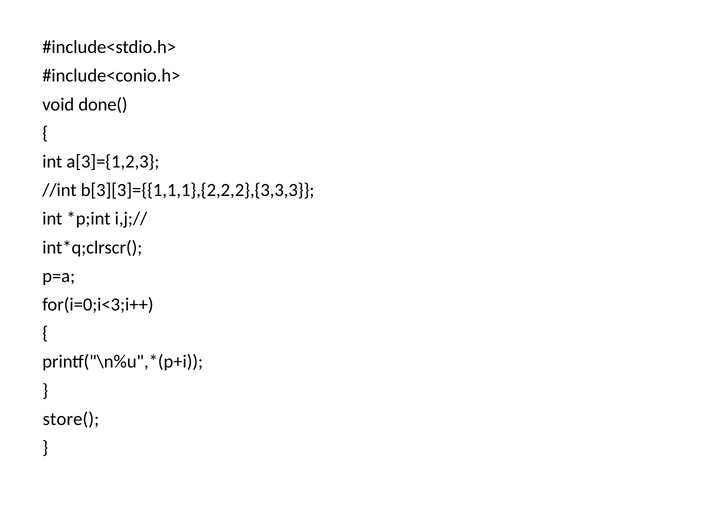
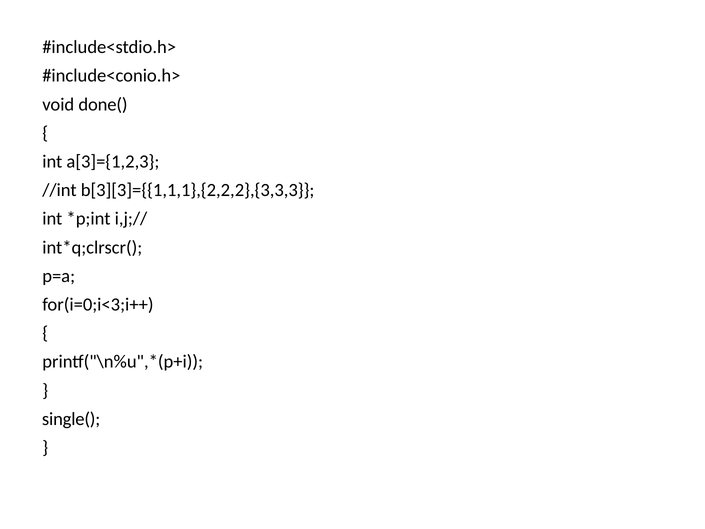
store(: store( -> single( (71, 419)
